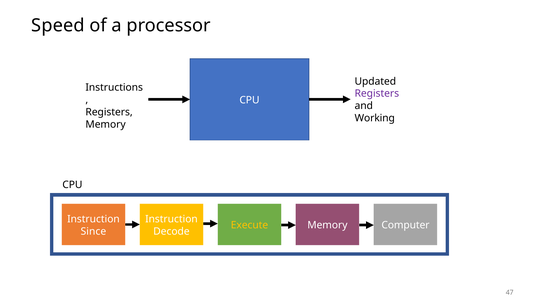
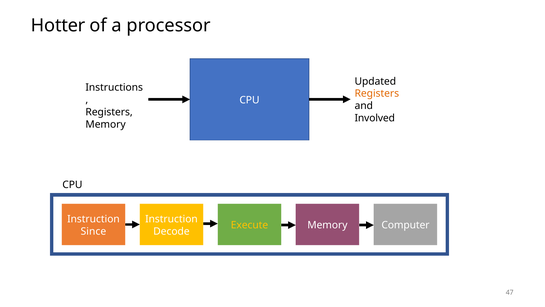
Speed: Speed -> Hotter (58, 25)
Registers colour: purple -> orange (377, 93)
Working: Working -> Involved (375, 118)
